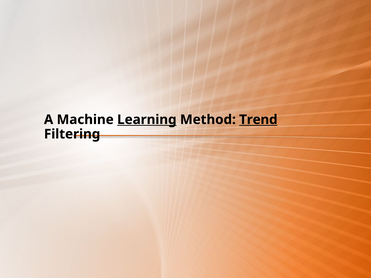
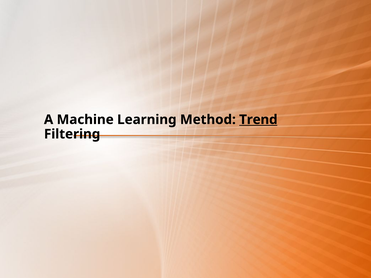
Learning underline: present -> none (147, 120)
